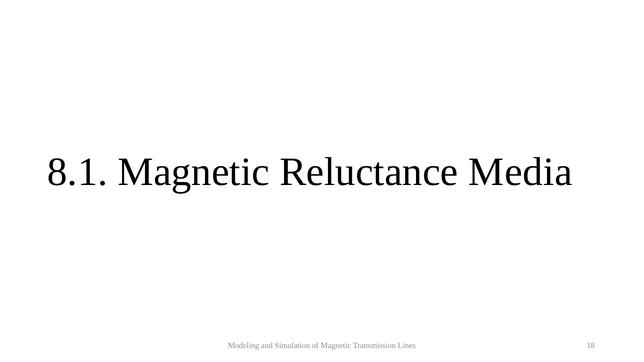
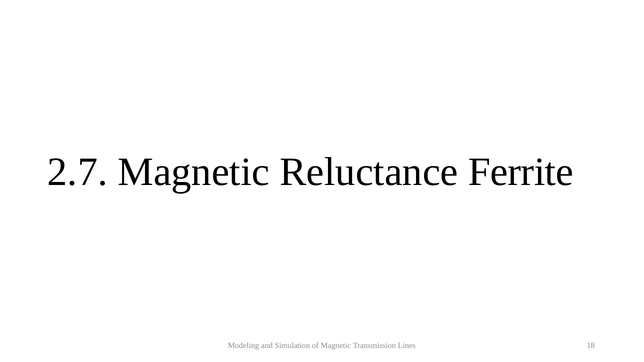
8.1: 8.1 -> 2.7 (78, 172)
Media: Media -> Ferrite (521, 172)
